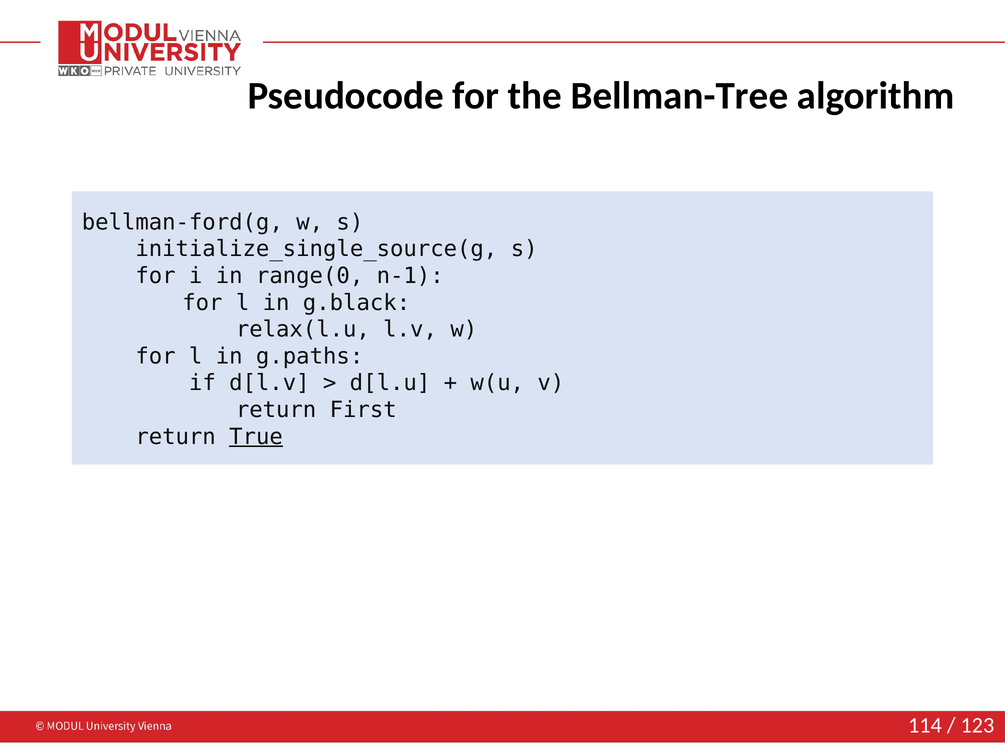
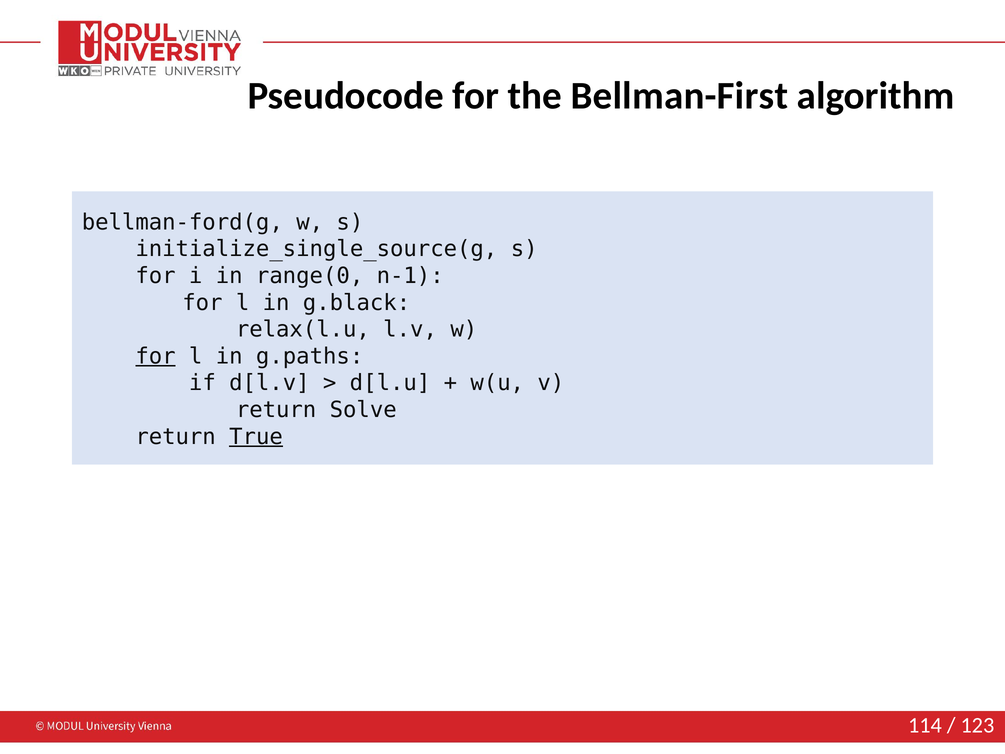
Bellman-Tree: Bellman-Tree -> Bellman-First (679, 96)
for underline: none -> present (156, 356)
First: First -> Solve (363, 410)
